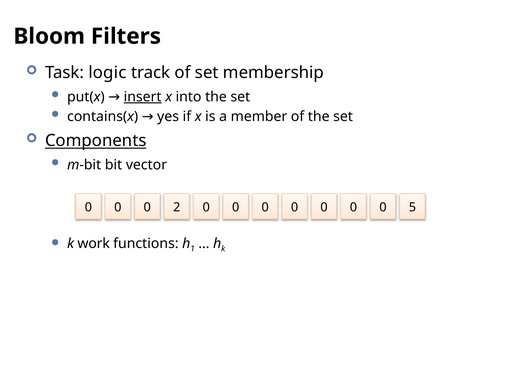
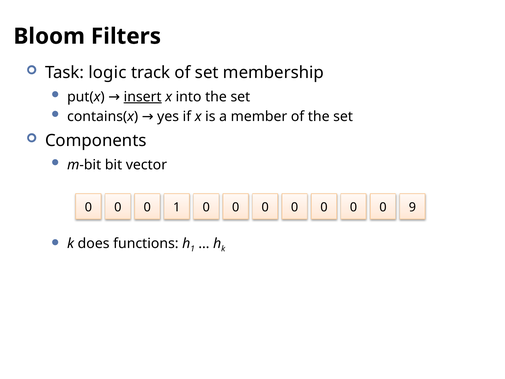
Components underline: present -> none (96, 141)
0 2: 2 -> 1 (177, 207)
5: 5 -> 9 (412, 207)
work: work -> does (94, 243)
